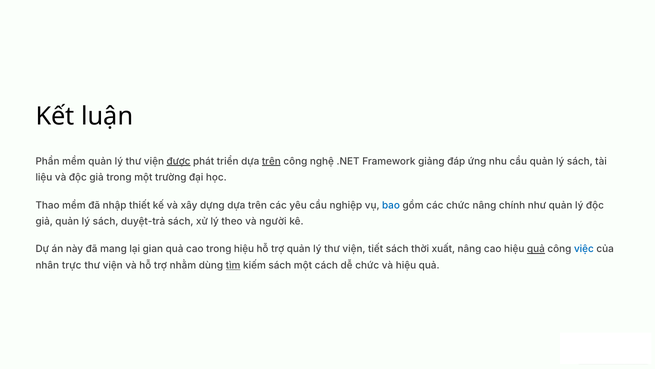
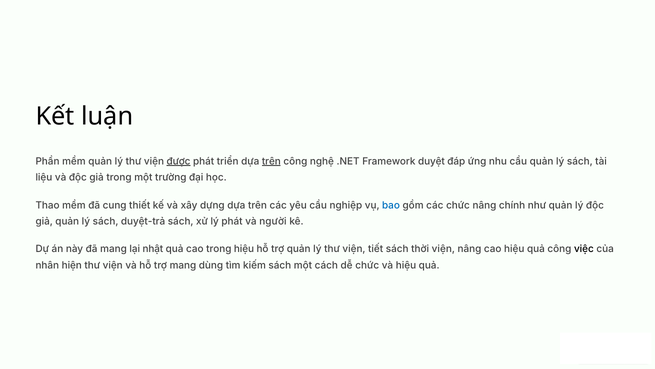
giảng: giảng -> duyệt (431, 161)
nhập: nhập -> cung (115, 205)
lý theo: theo -> phát (232, 221)
gian: gian -> nhật (153, 249)
thời xuất: xuất -> viện (443, 249)
quả underline: present -> none (536, 249)
việc colour: blue -> black (584, 249)
trực: trực -> hiện (72, 265)
trợ nhằm: nhằm -> mang (183, 265)
tìm underline: present -> none (233, 265)
